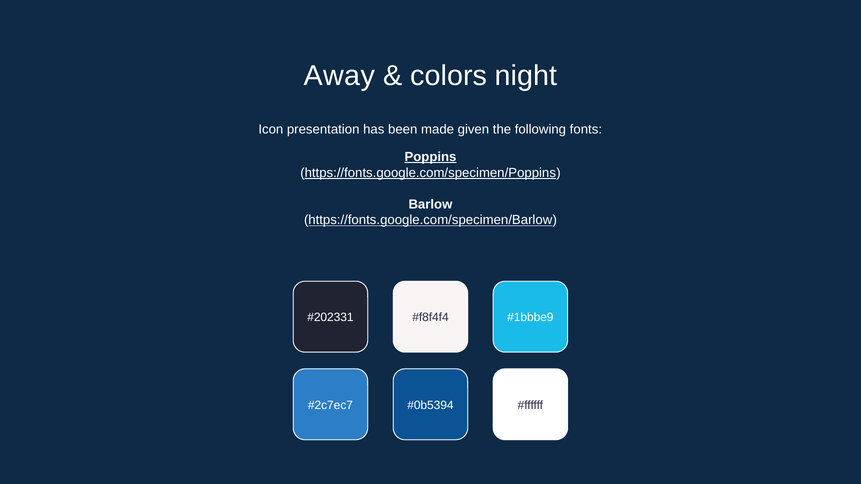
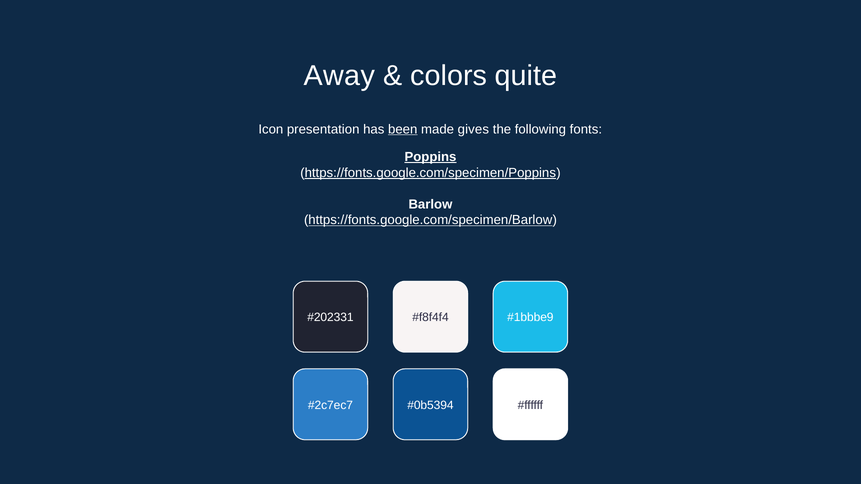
night: night -> quite (526, 76)
been underline: none -> present (403, 129)
given: given -> gives (473, 129)
